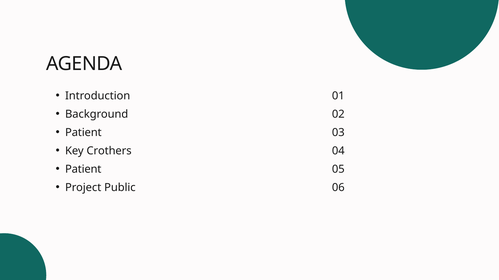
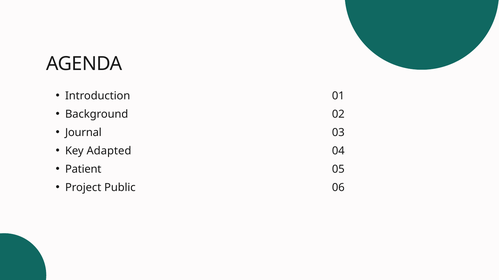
Patient: Patient -> Journal (83, 133)
Crothers: Crothers -> Adapted (109, 151)
